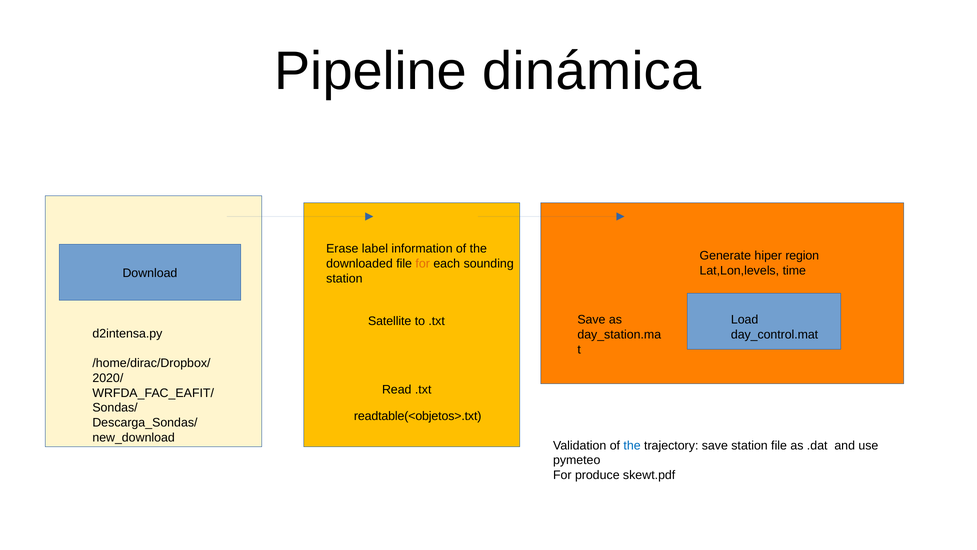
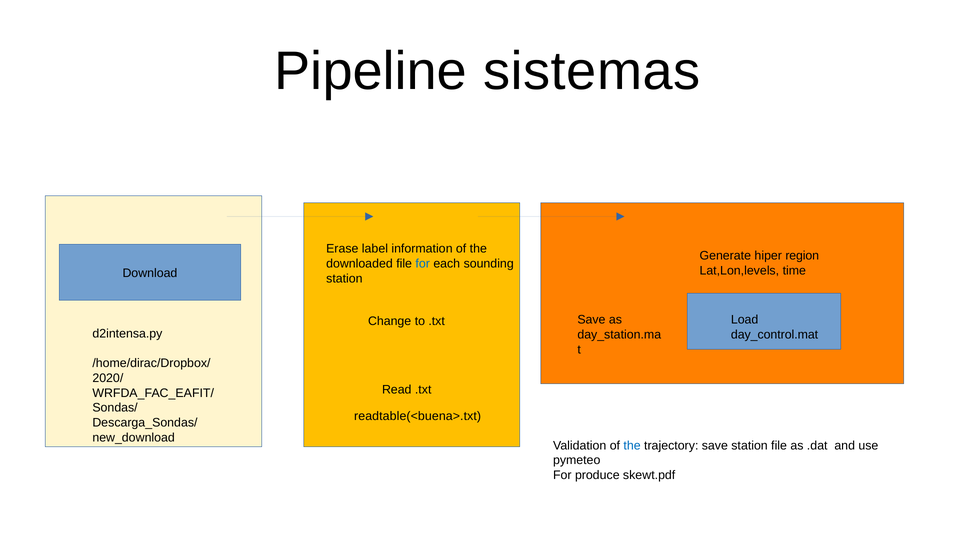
dinámica: dinámica -> sistemas (592, 71)
for colour: orange -> blue (423, 264)
Satellite: Satellite -> Change (390, 321)
readtable(<objetos>.txt: readtable(<objetos>.txt -> readtable(<buena>.txt (418, 416)
